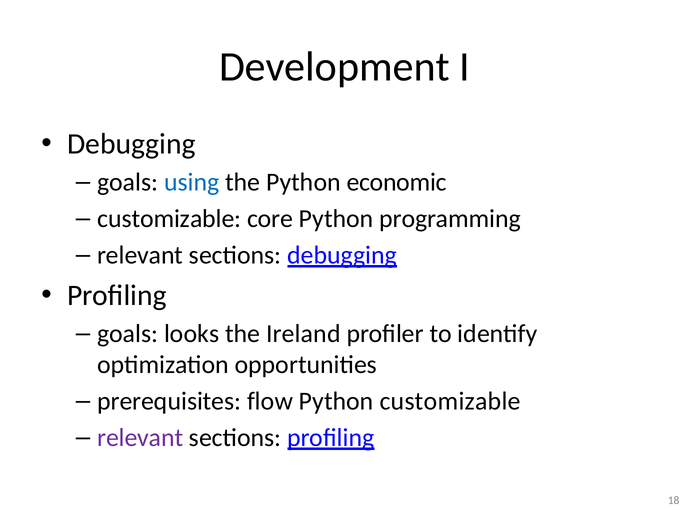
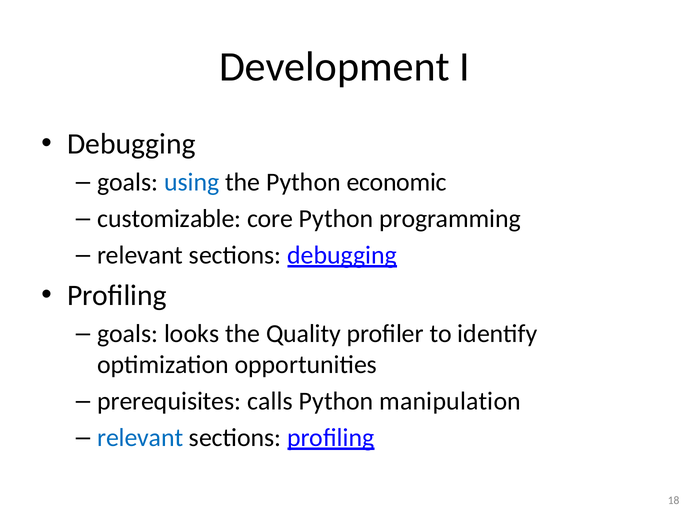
Ireland: Ireland -> Quality (303, 334)
flow: flow -> calls (270, 401)
Python customizable: customizable -> manipulation (450, 401)
relevant colour: purple -> blue (140, 438)
